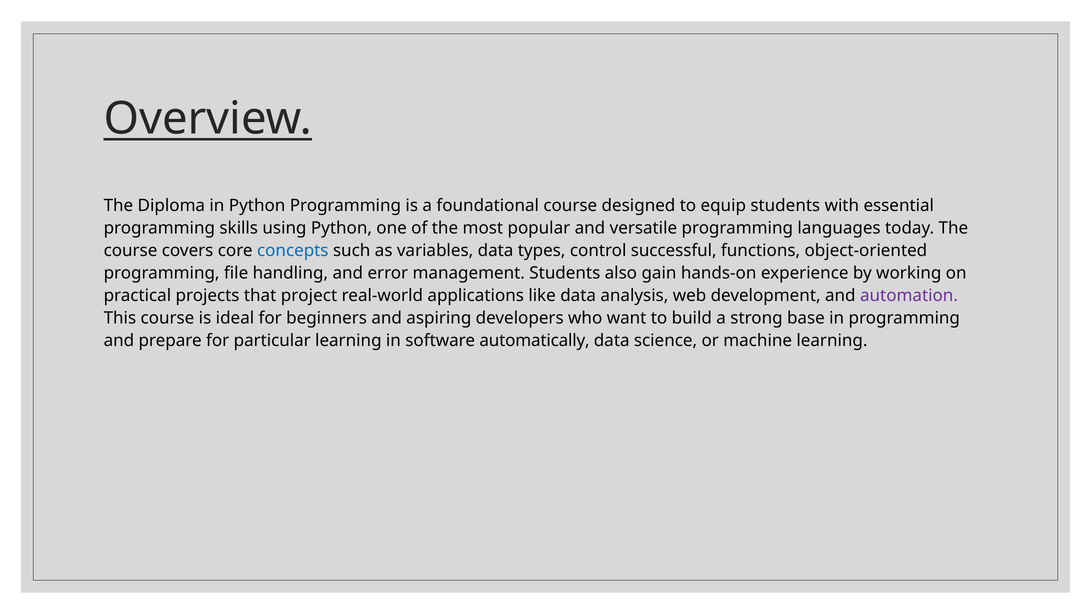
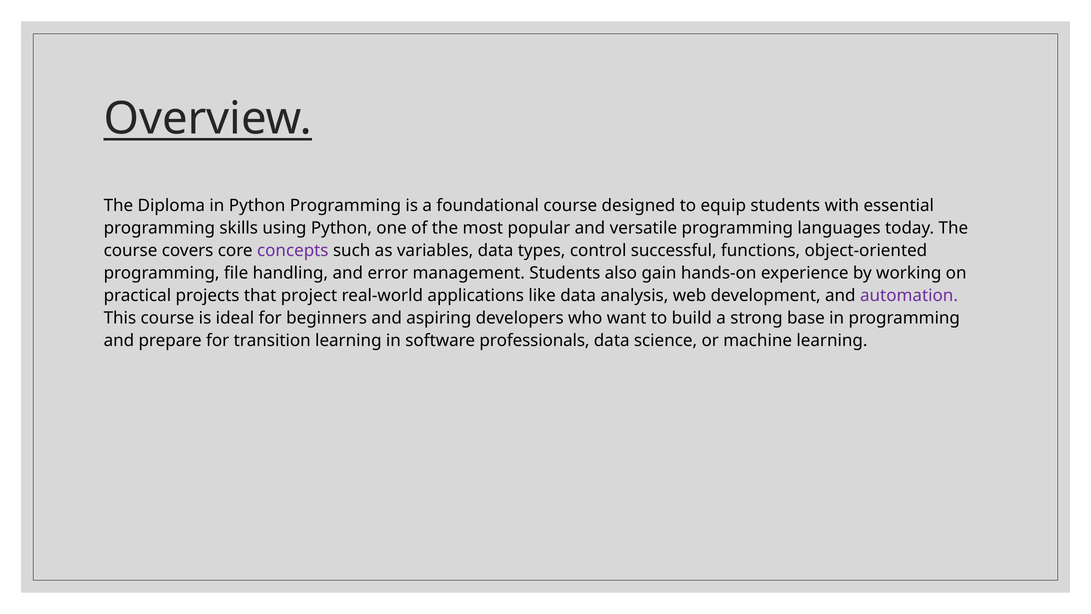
concepts colour: blue -> purple (293, 251)
particular: particular -> transition (272, 341)
automatically: automatically -> professionals (534, 341)
